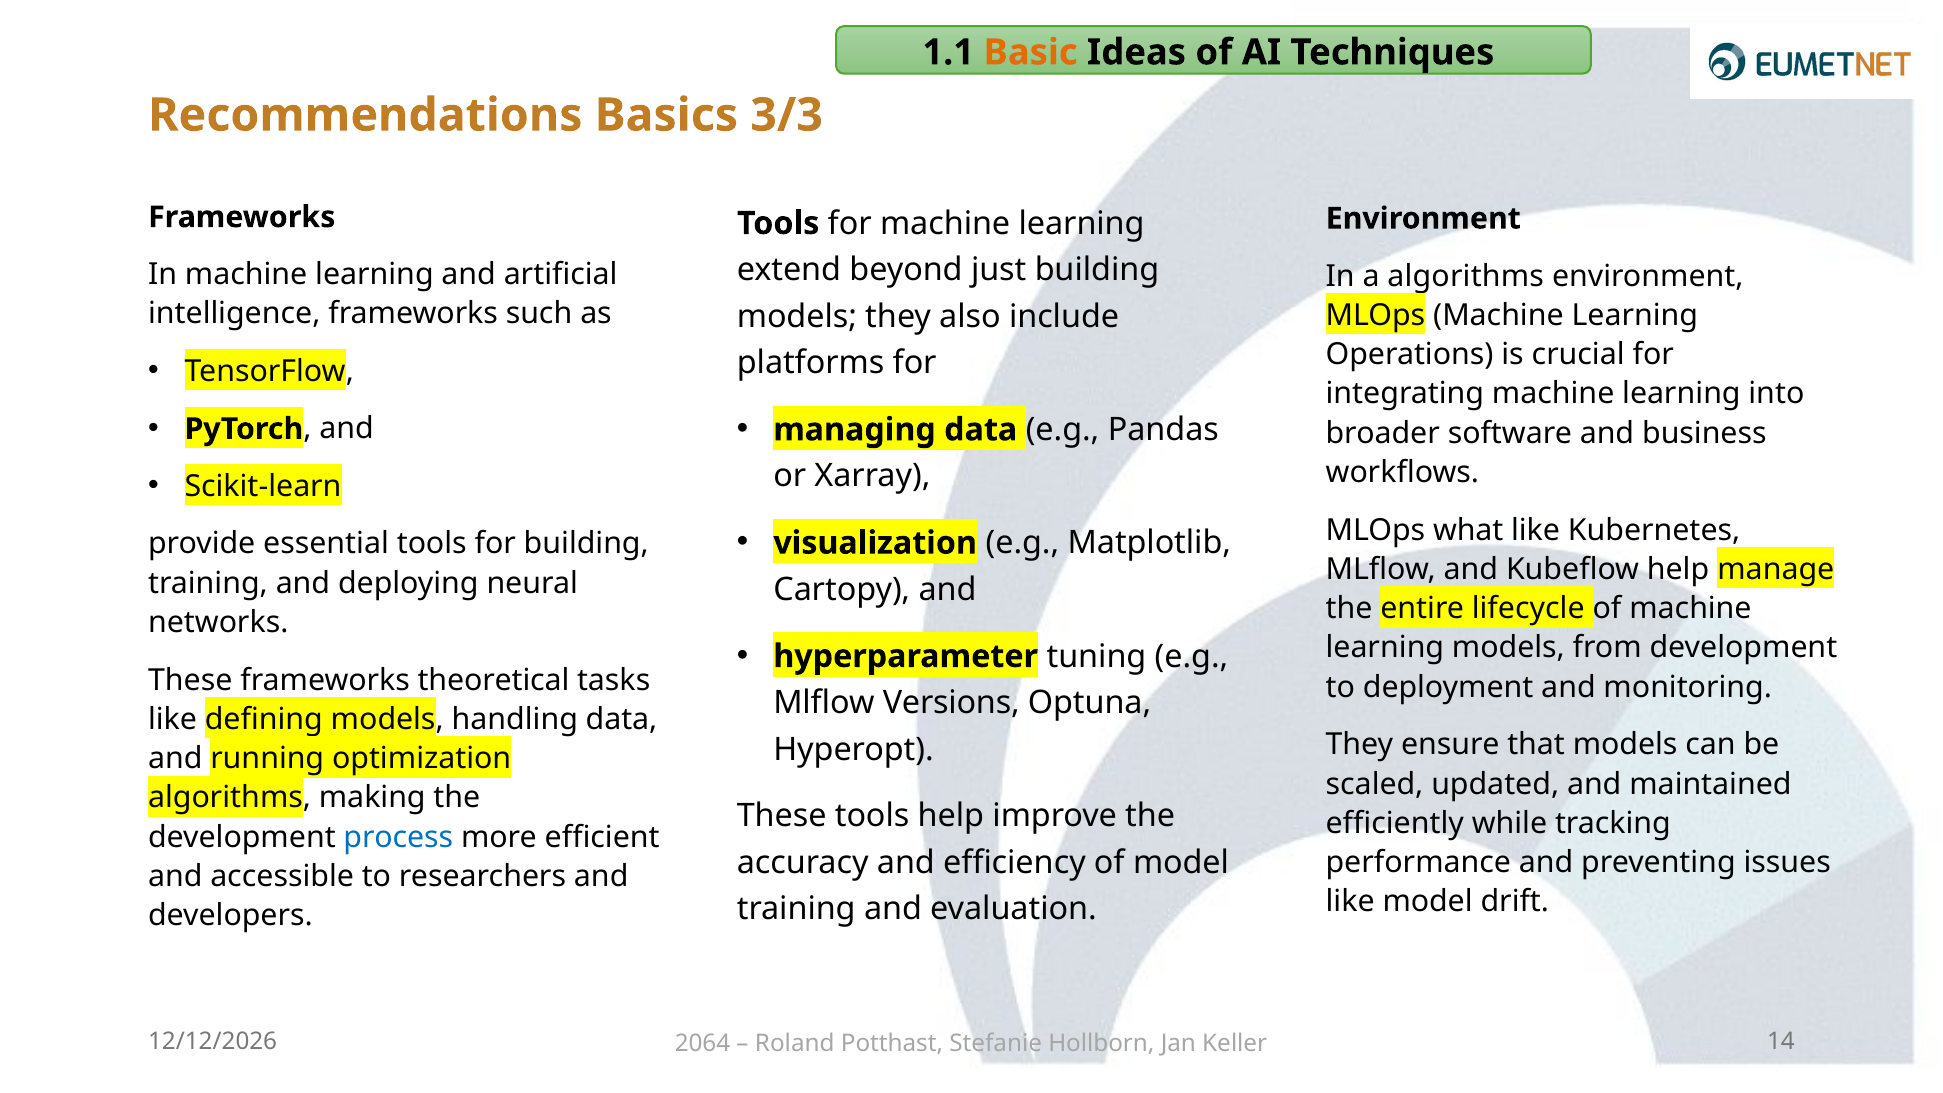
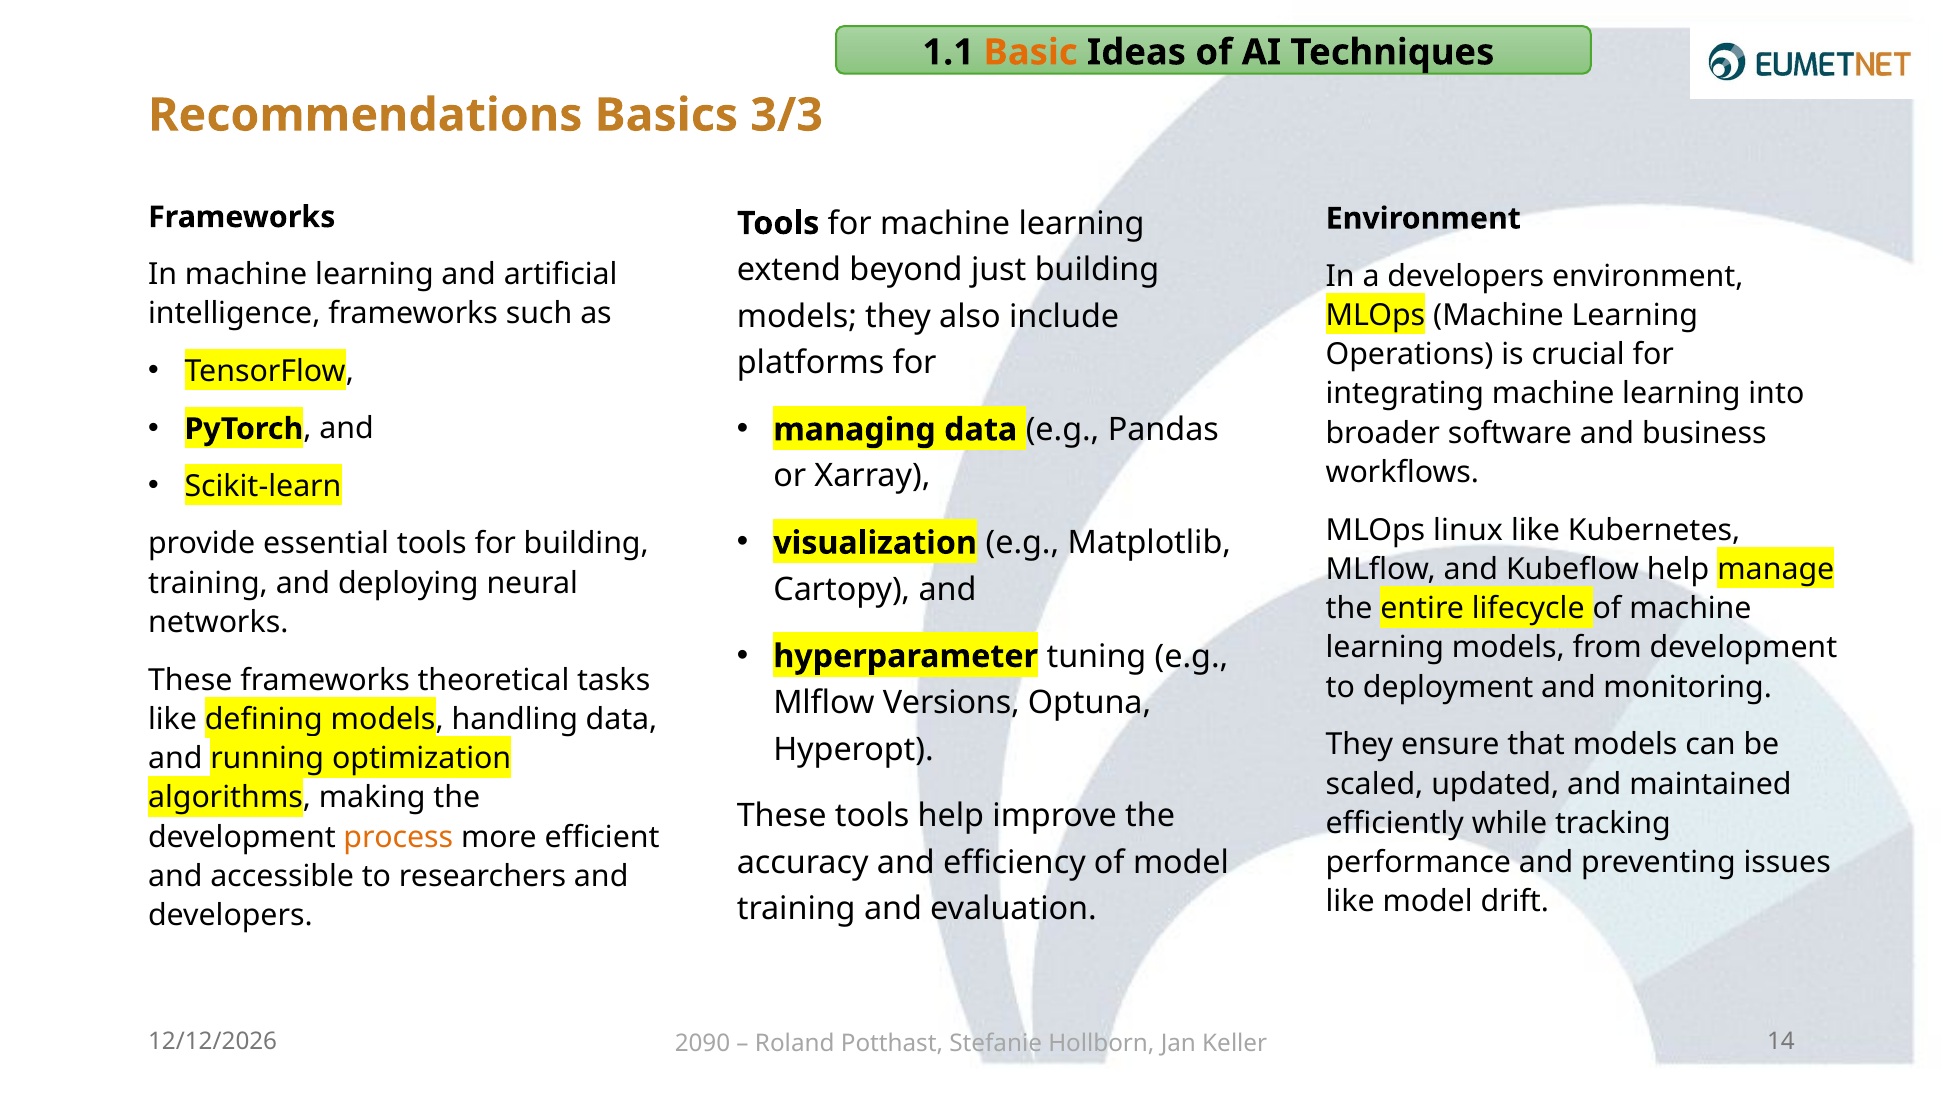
algorithms: algorithms -> developers (1466, 276)
what: what -> linux (1468, 530)
process colour: blue -> orange (398, 837)
2064: 2064 -> 2090 (703, 1044)
